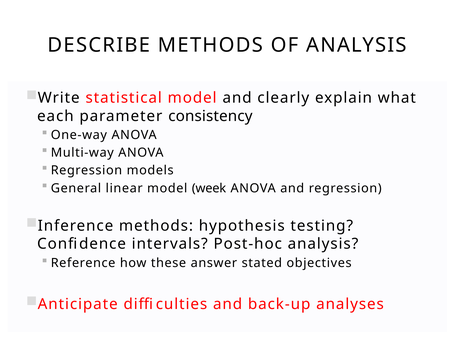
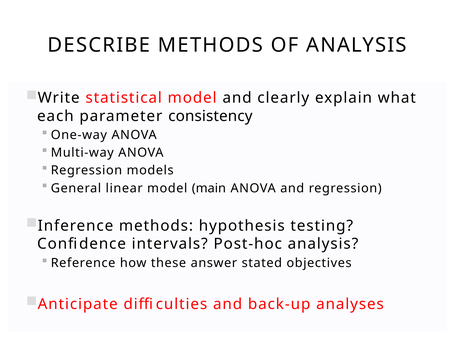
week: week -> main (209, 188)
